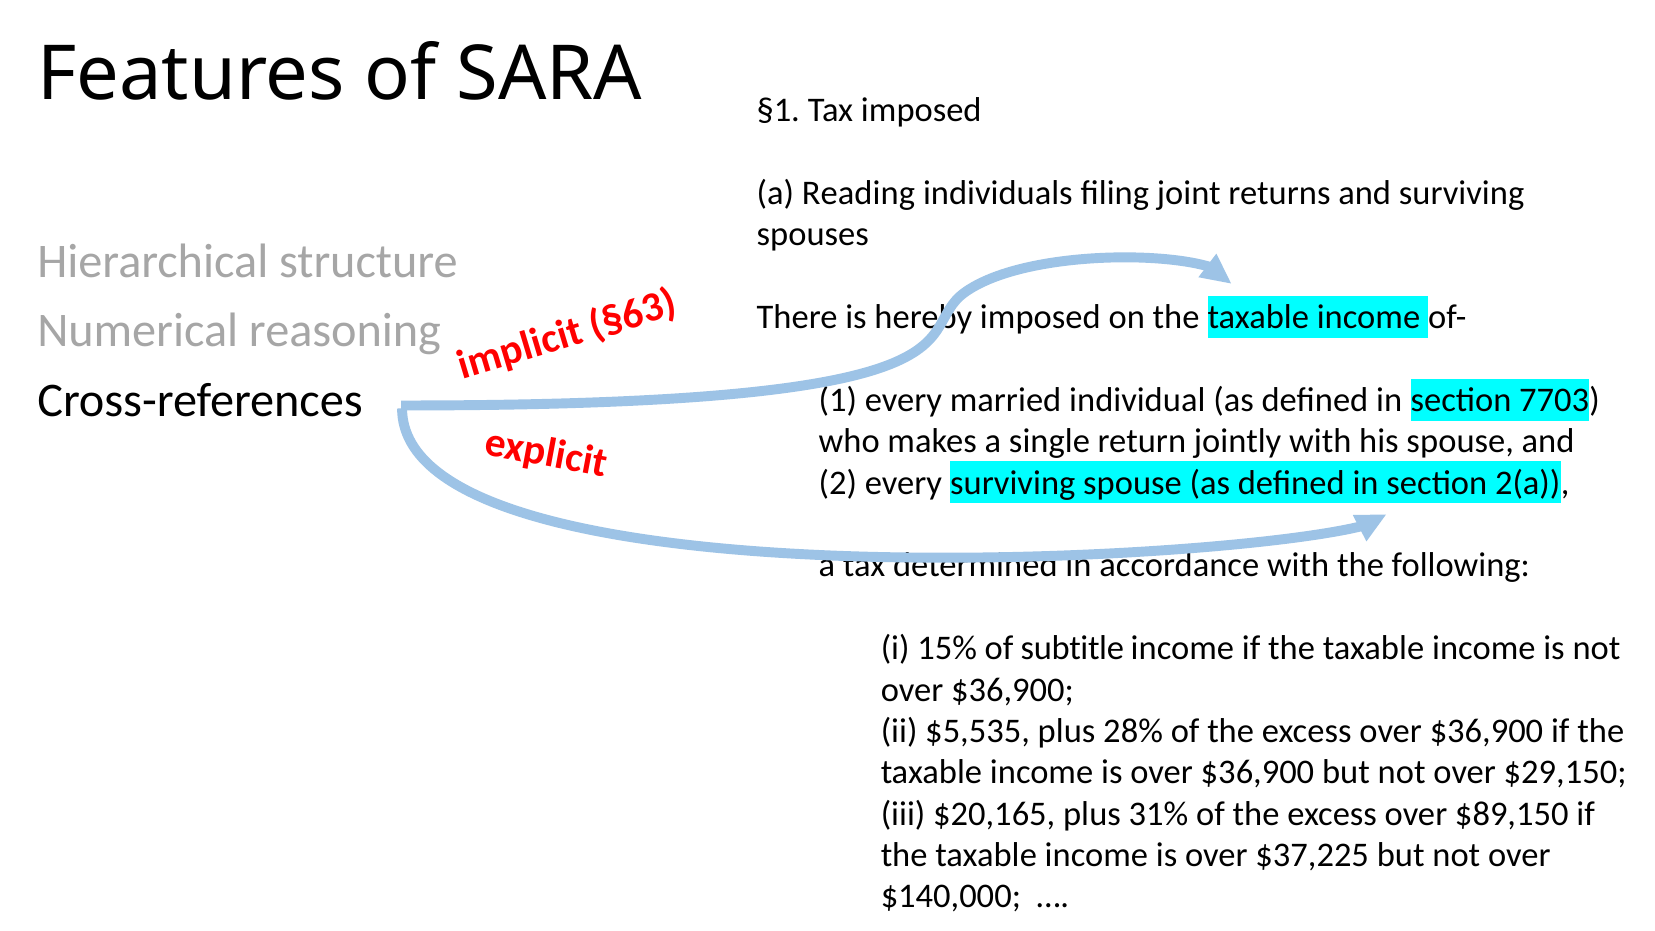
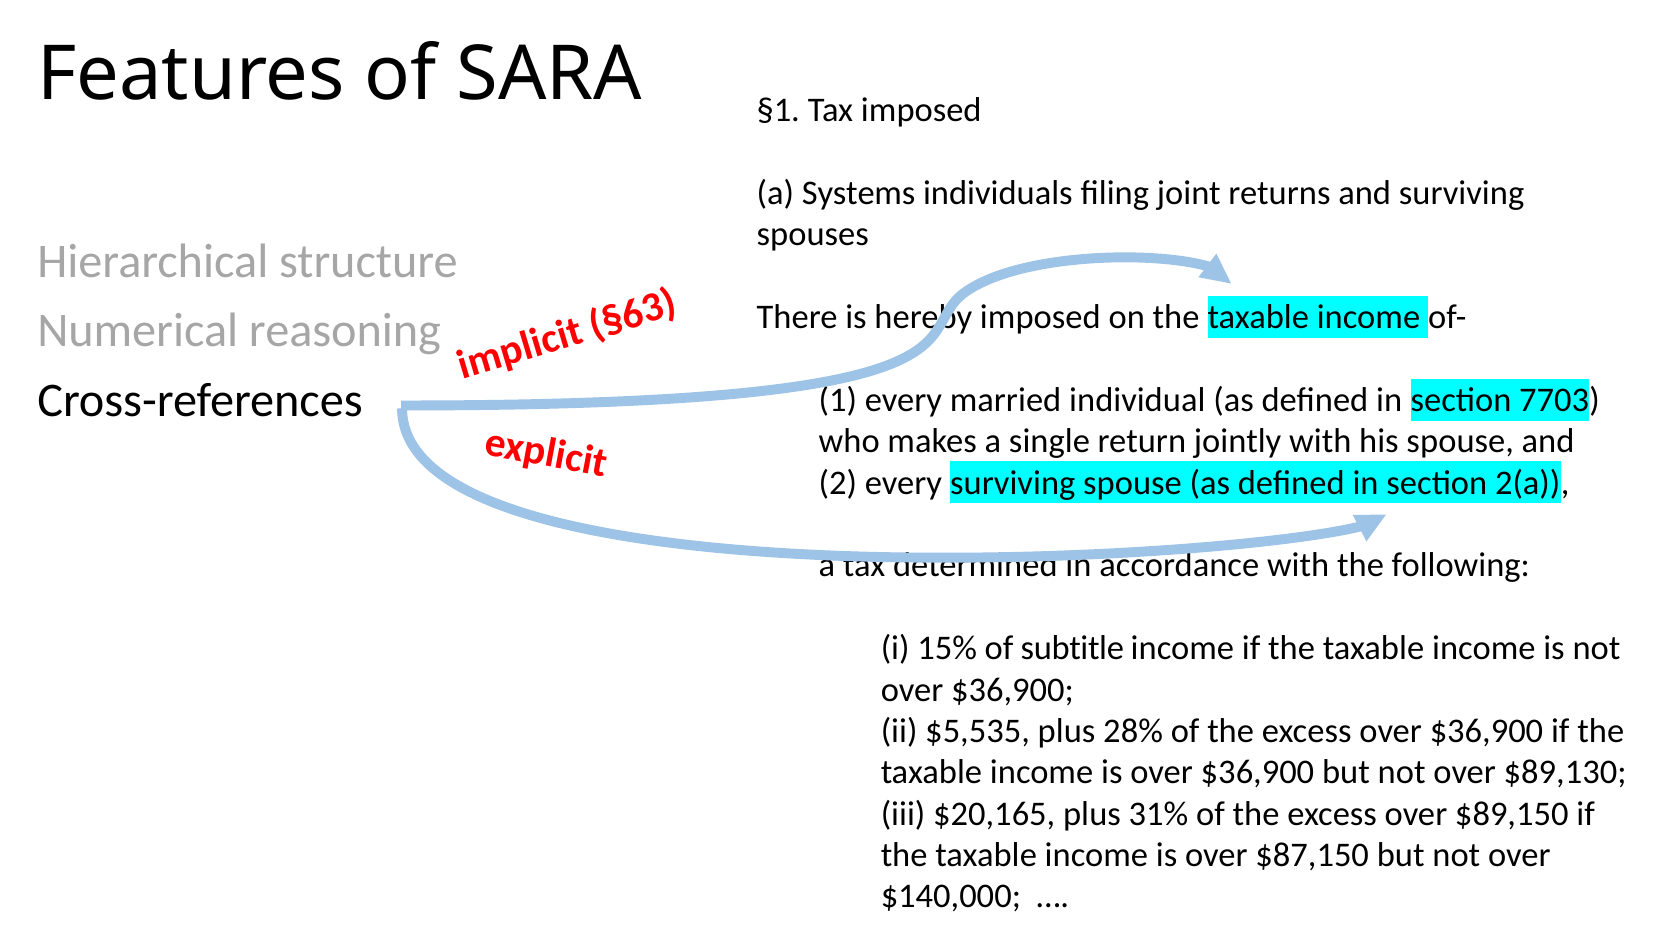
Reading: Reading -> Systems (859, 193)
$29,150: $29,150 -> $89,130 (1565, 772)
$37,225: $37,225 -> $87,150 (1312, 855)
